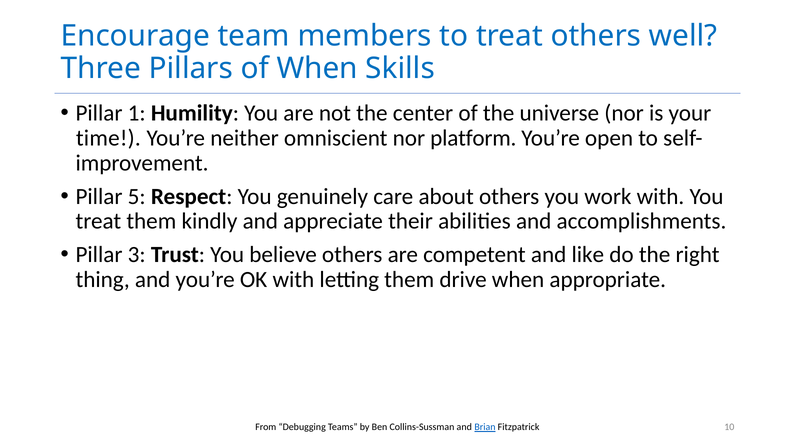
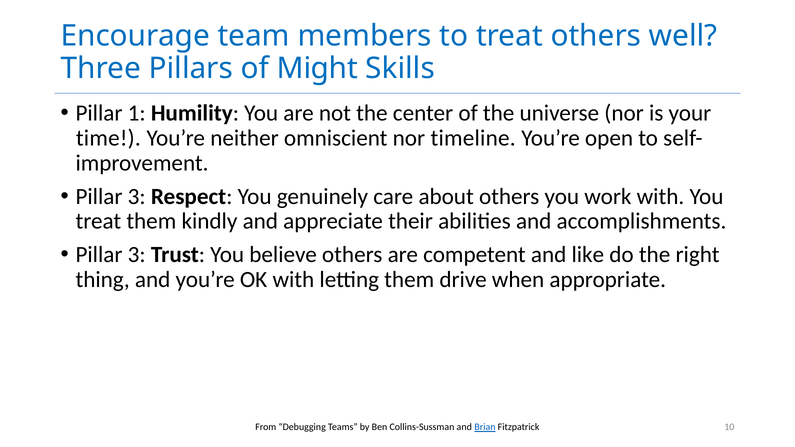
of When: When -> Might (317, 68)
platform: platform -> timeline (473, 138)
5: 5 -> 3 (137, 196)
